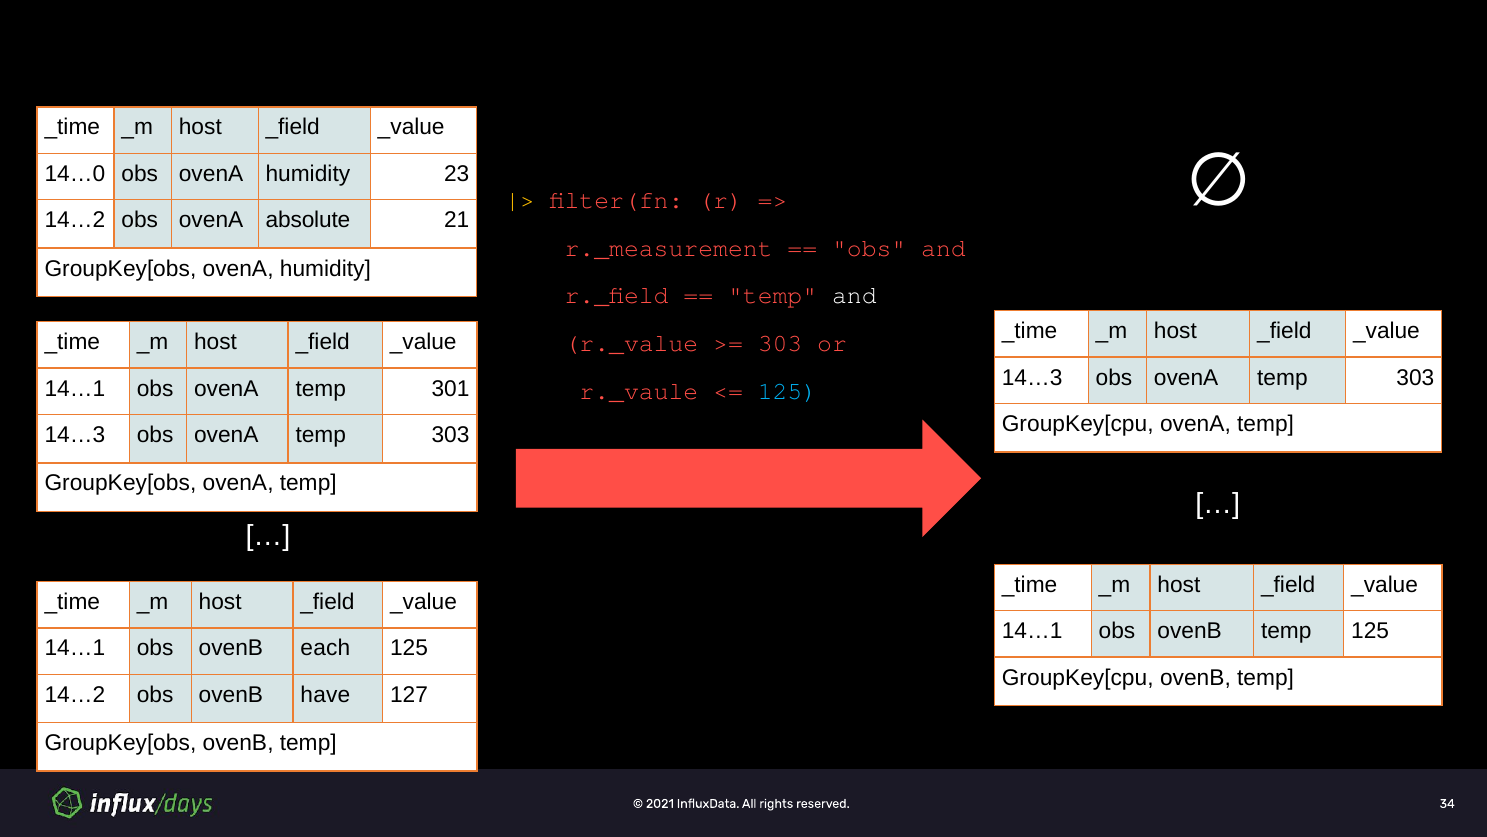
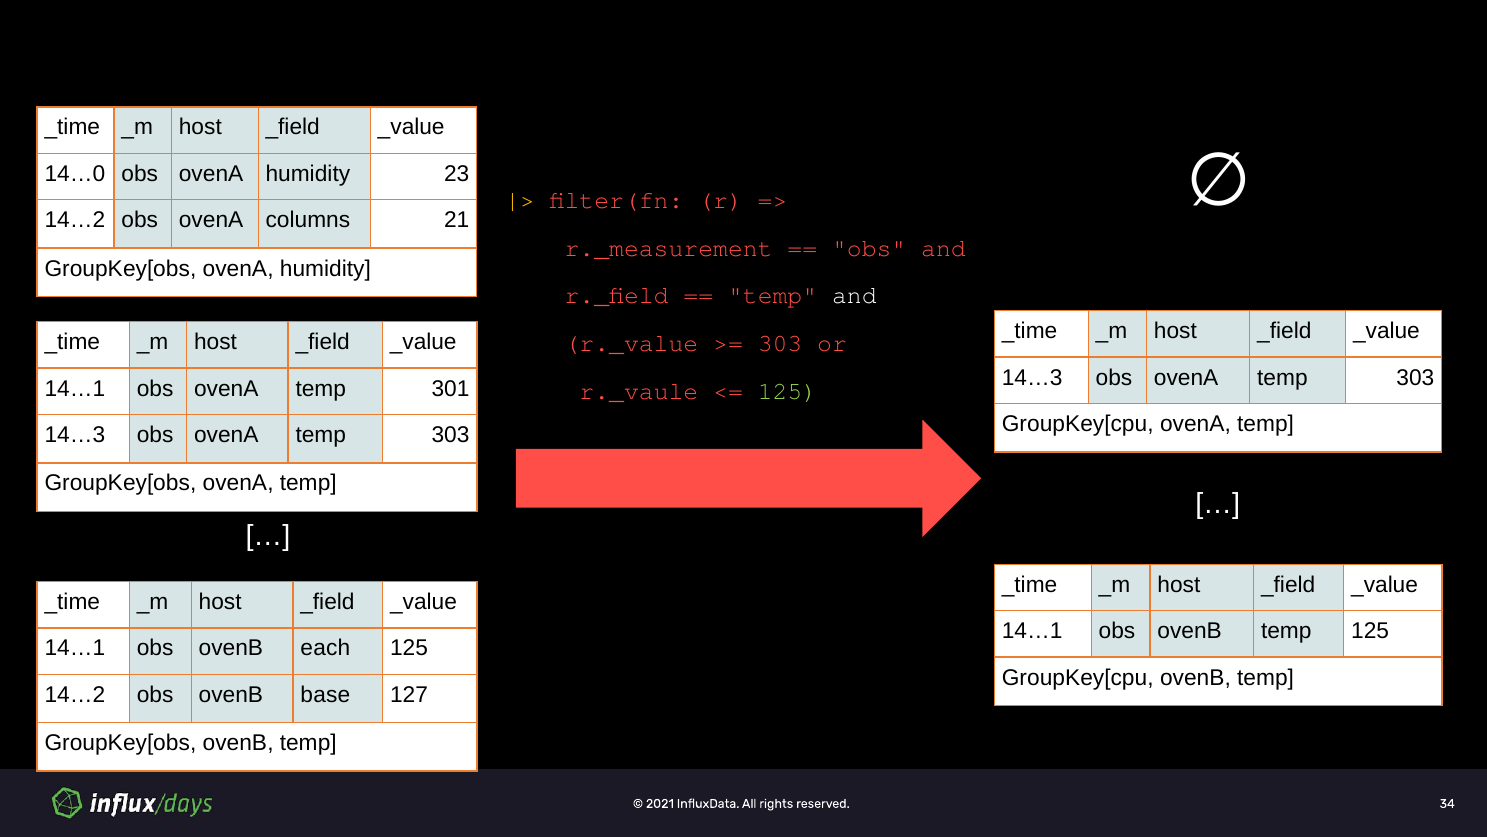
absolute: absolute -> columns (308, 220)
125 colour: light blue -> light green (787, 391)
have: have -> base (325, 694)
